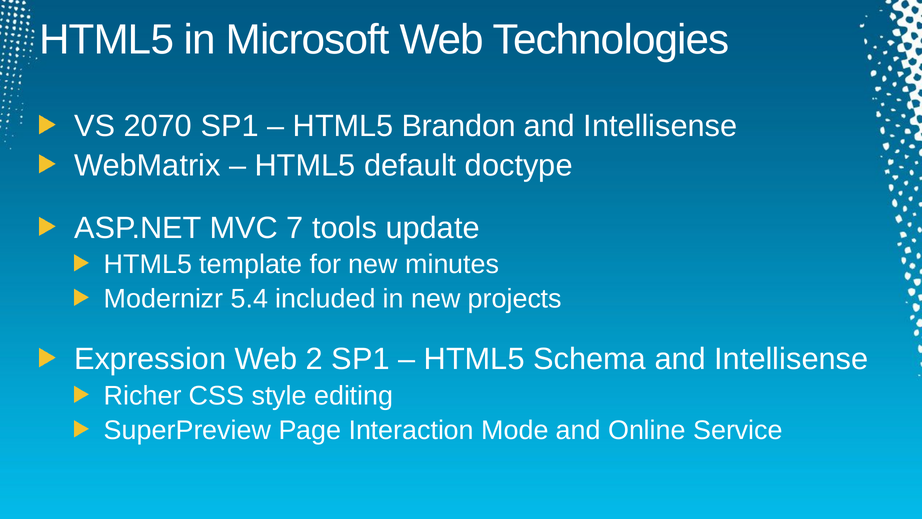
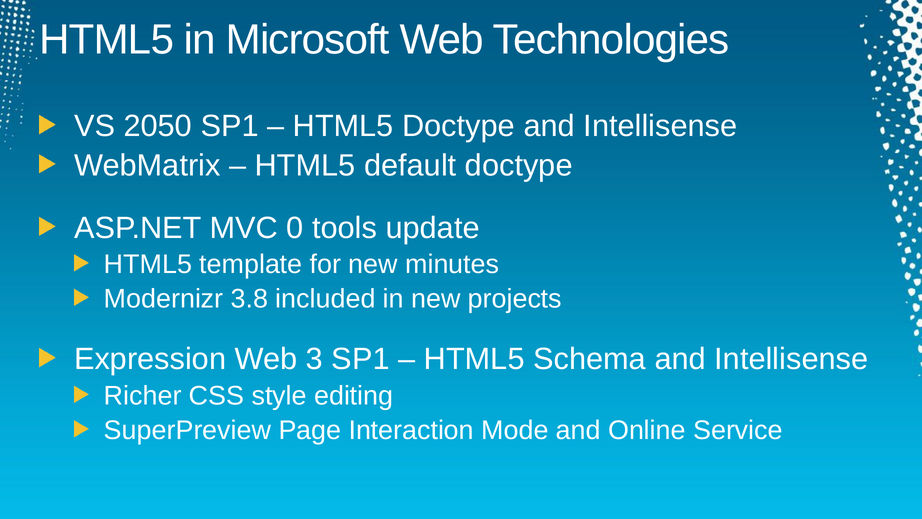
2070: 2070 -> 2050 (158, 126)
HTML5 Brandon: Brandon -> Doctype (459, 126)
7: 7 -> 0 (295, 228)
5.4: 5.4 -> 3.8 (249, 299)
2: 2 -> 3 (314, 359)
